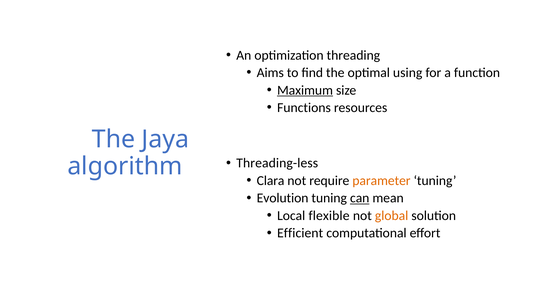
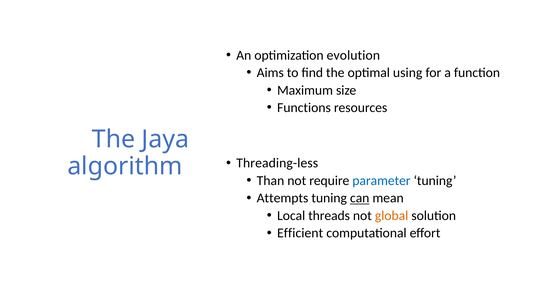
threading: threading -> evolution (353, 55)
Maximum underline: present -> none (305, 90)
Clara: Clara -> Than (270, 181)
parameter colour: orange -> blue (381, 181)
Evolution: Evolution -> Attempts (283, 198)
flexible: flexible -> threads (329, 216)
